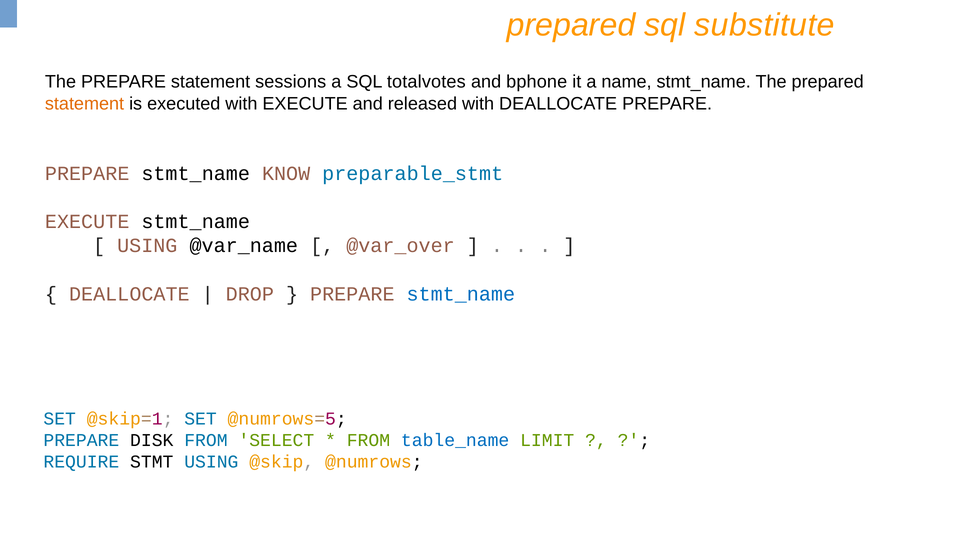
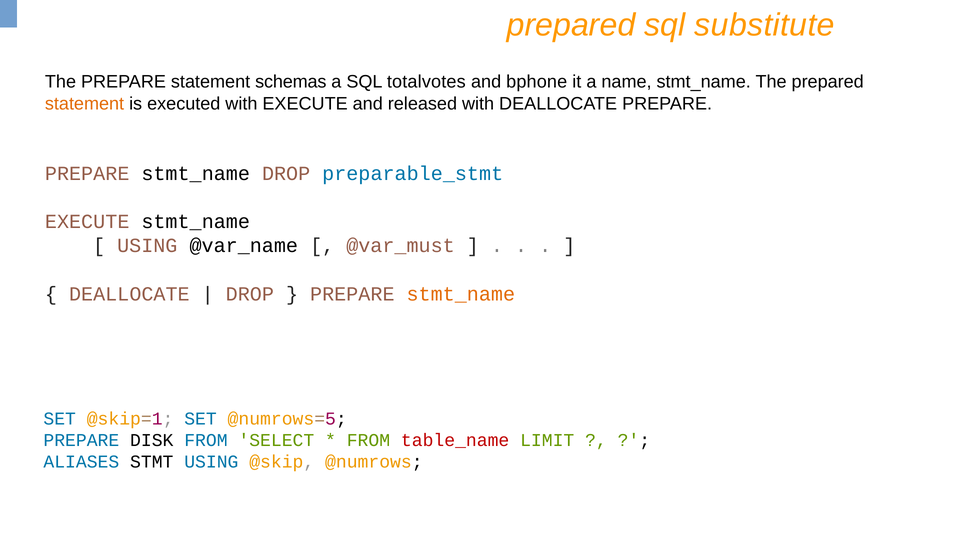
sessions: sessions -> schemas (291, 82)
stmt_name KNOW: KNOW -> DROP (286, 173)
@var_over: @var_over -> @var_must (401, 246)
stmt_name colour: blue -> orange (461, 294)
table_name colour: blue -> red (455, 440)
REQUIRE: REQUIRE -> ALIASES (81, 462)
